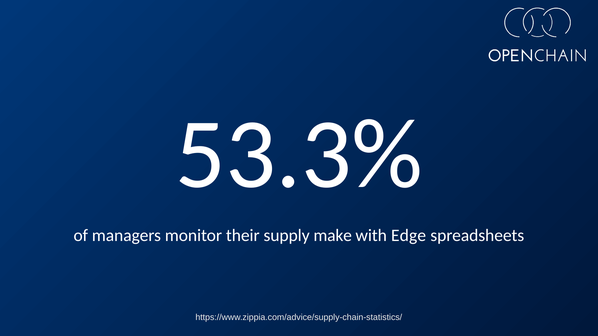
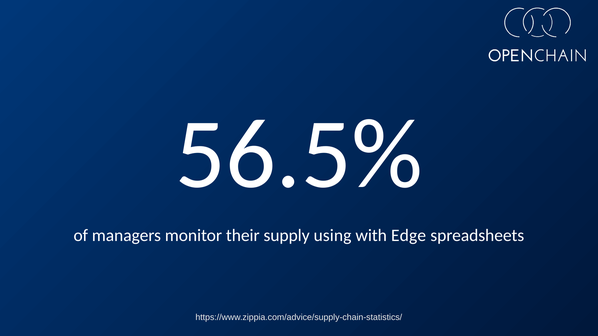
53.3%: 53.3% -> 56.5% (299, 155)
make: make -> using (333, 236)
